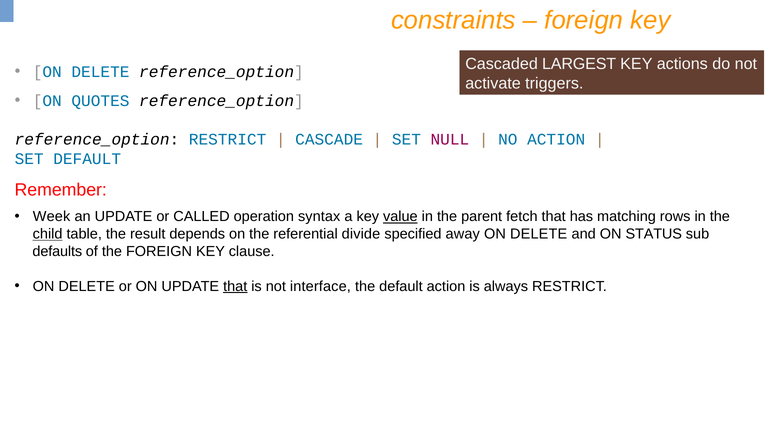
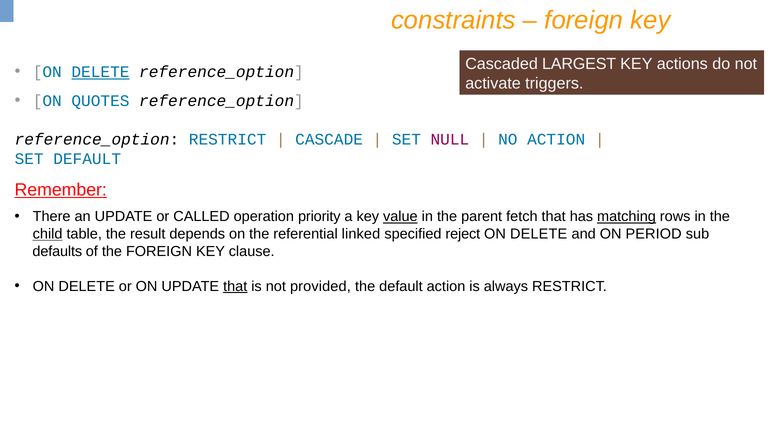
DELETE underline: none -> present (100, 72)
Remember underline: none -> present (61, 190)
Week: Week -> There (52, 217)
syntax: syntax -> priority (319, 217)
matching underline: none -> present (626, 217)
divide: divide -> linked (361, 234)
away: away -> reject (463, 234)
STATUS: STATUS -> PERIOD (654, 234)
interface: interface -> provided (320, 286)
